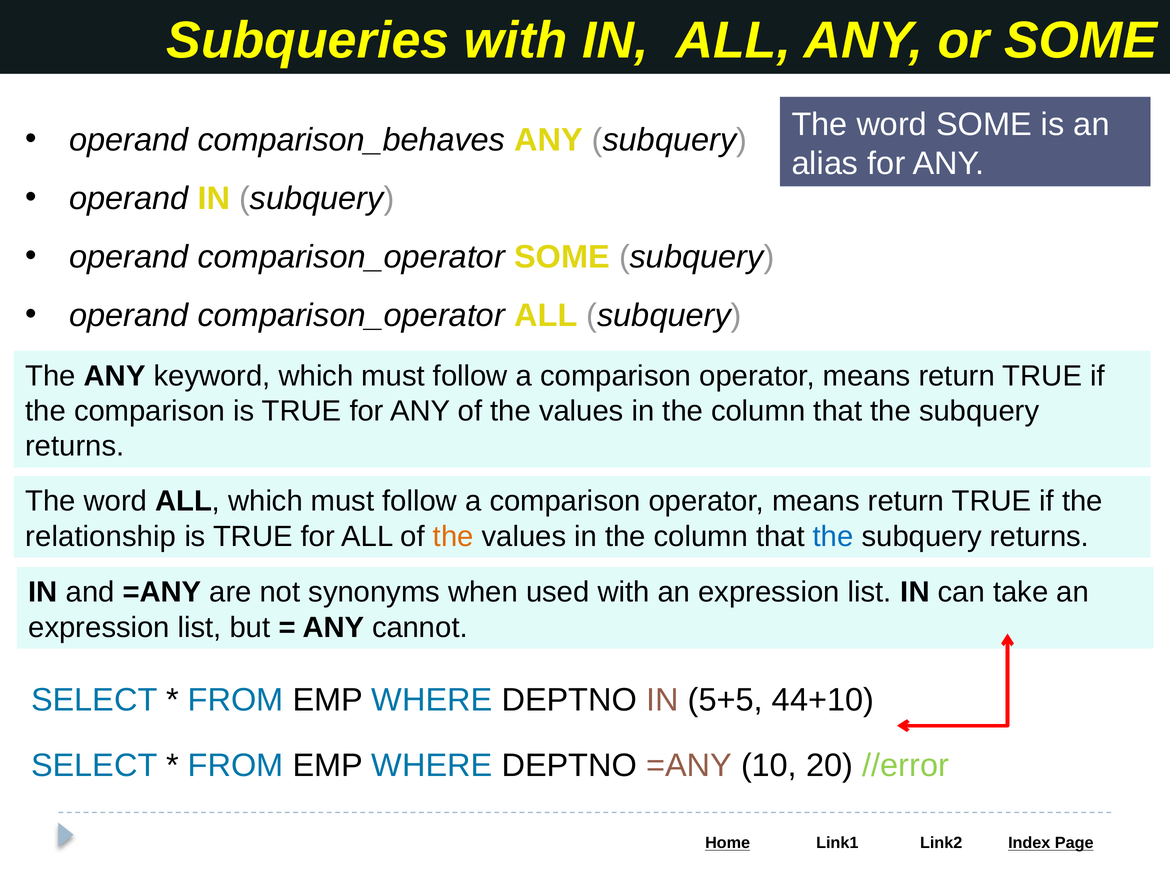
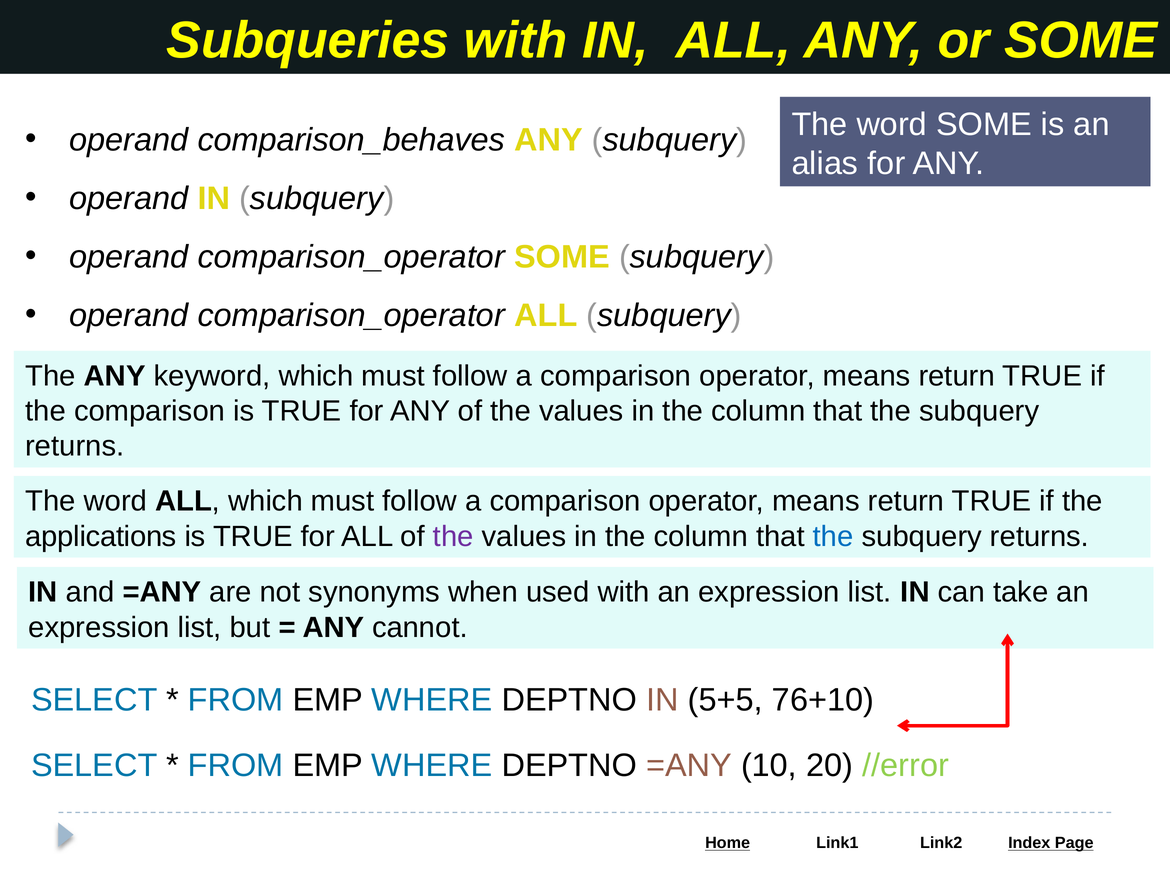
relationship: relationship -> applications (101, 537)
the colour: orange -> purple (453, 537)
44+10: 44+10 -> 76+10 (823, 700)
